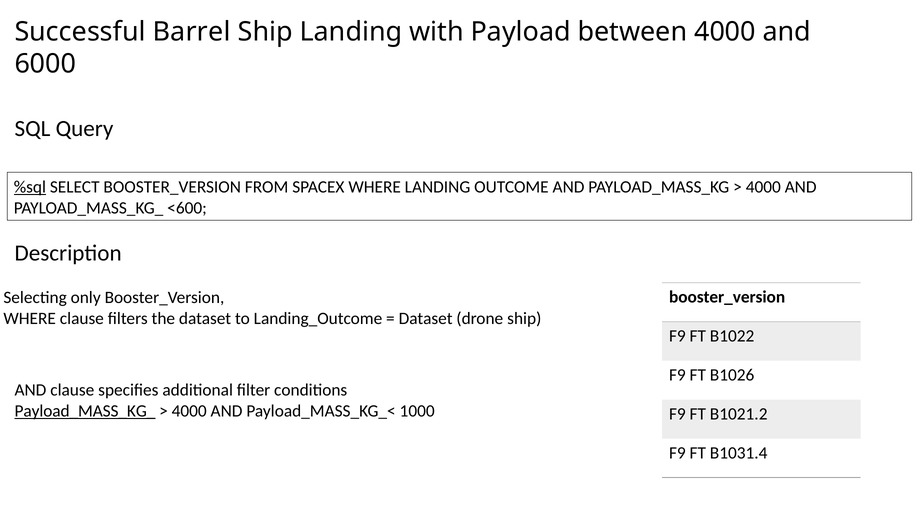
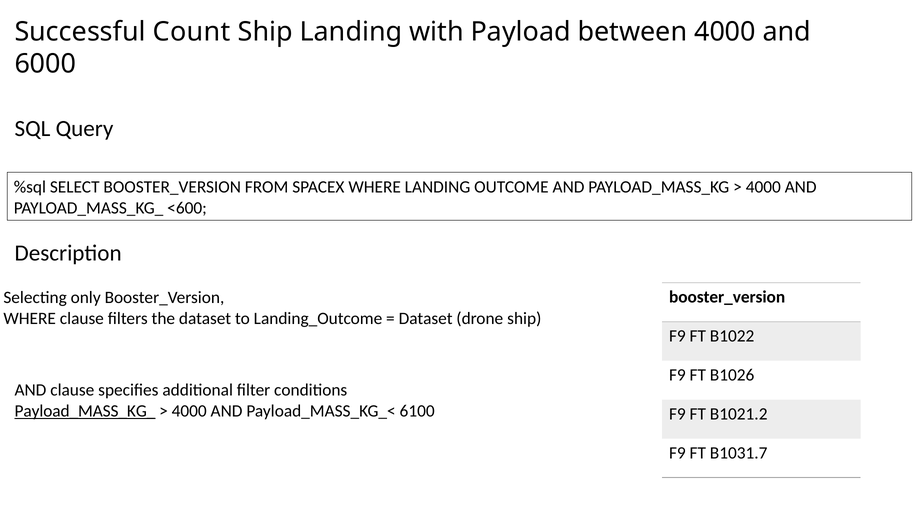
Barrel: Barrel -> Count (192, 32)
%sql underline: present -> none (30, 187)
1000: 1000 -> 6100 (417, 411)
B1031.4: B1031.4 -> B1031.7 (739, 453)
